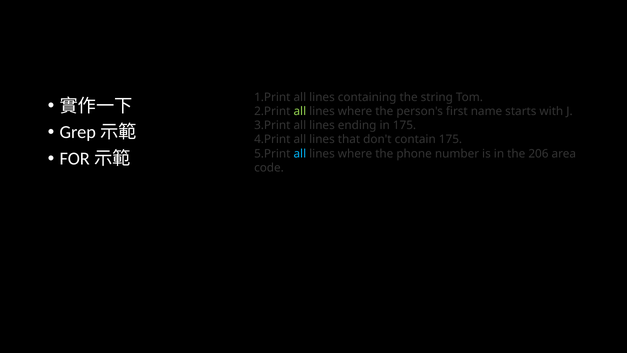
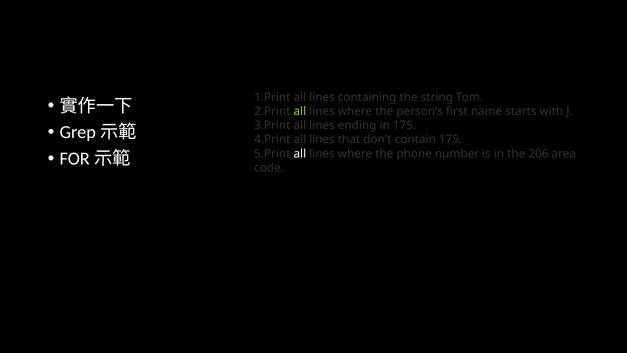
all colour: light blue -> white (300, 154)
